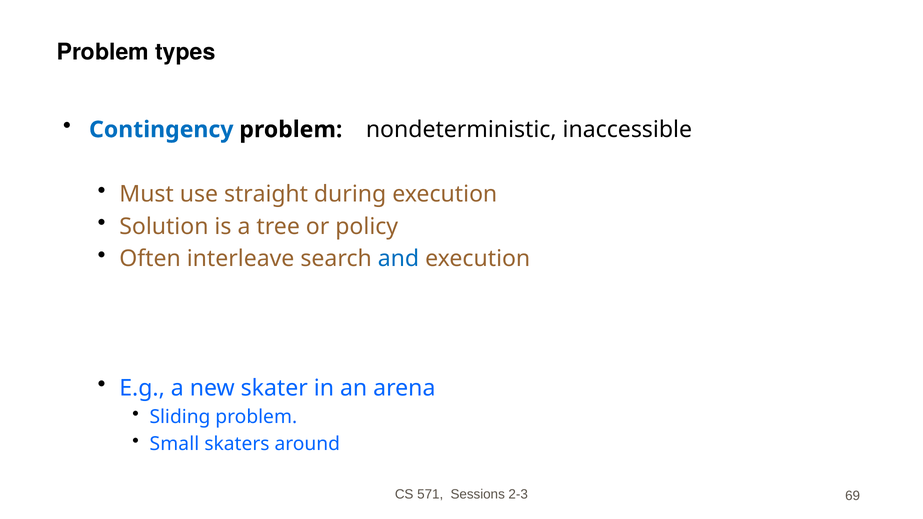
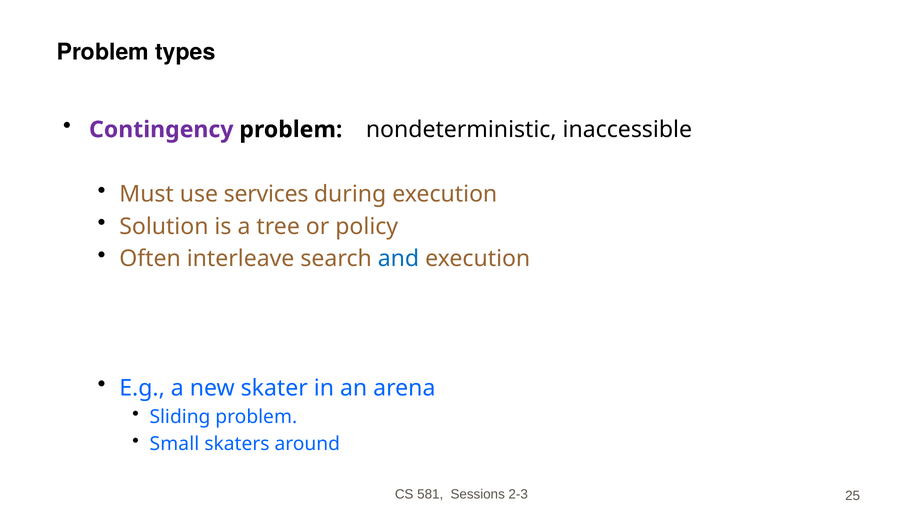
Contingency colour: blue -> purple (161, 130)
straight: straight -> services (266, 194)
571: 571 -> 581 (430, 494)
69: 69 -> 25 (853, 496)
